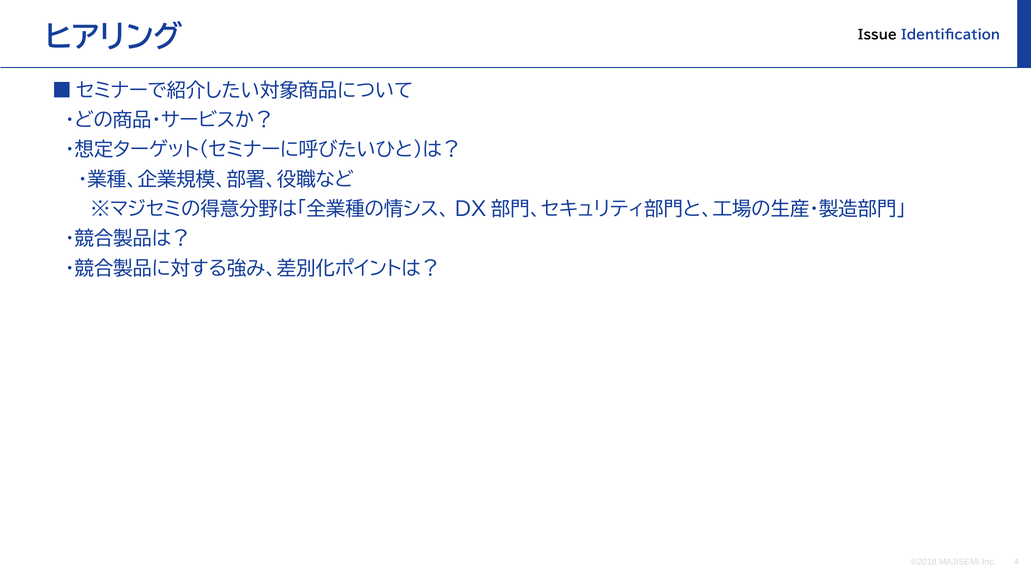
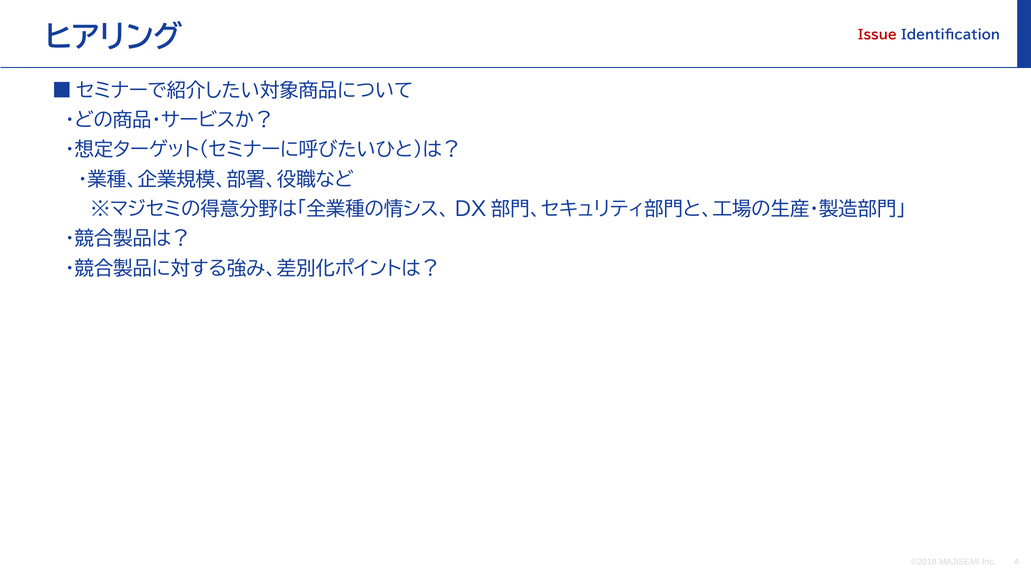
Issue colour: black -> red (877, 35)
